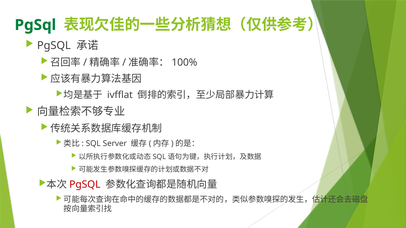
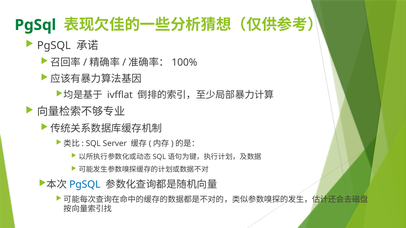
PgSQL colour: red -> blue (85, 185)
